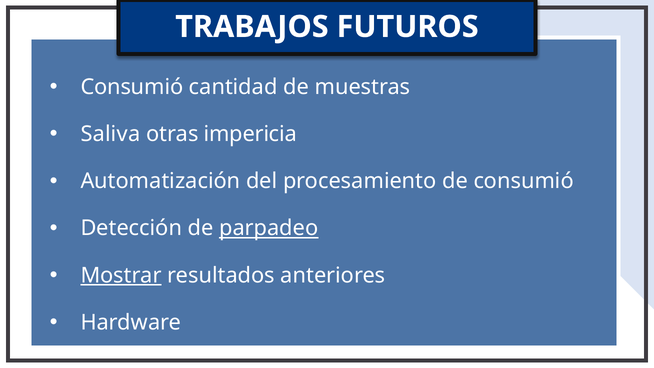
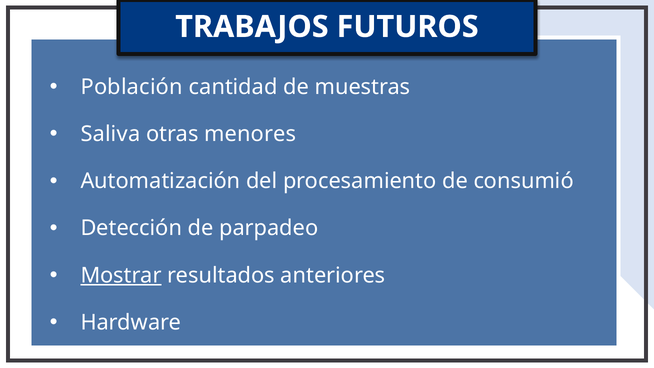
Consumió: Consumió -> Población (132, 87)
impericia: impericia -> menores (250, 134)
parpadeo underline: present -> none (269, 228)
